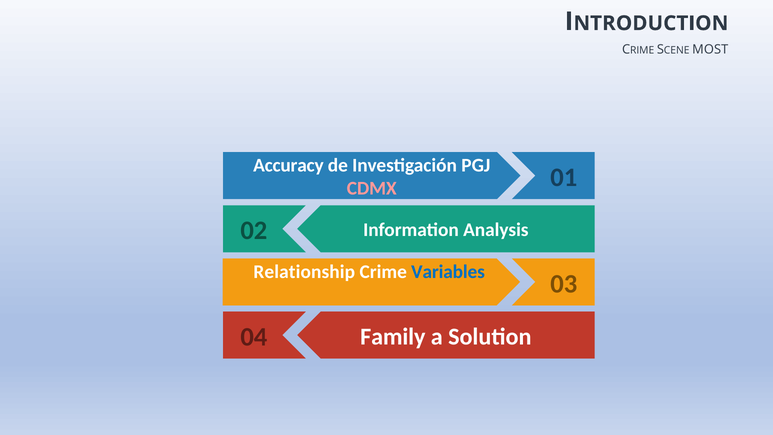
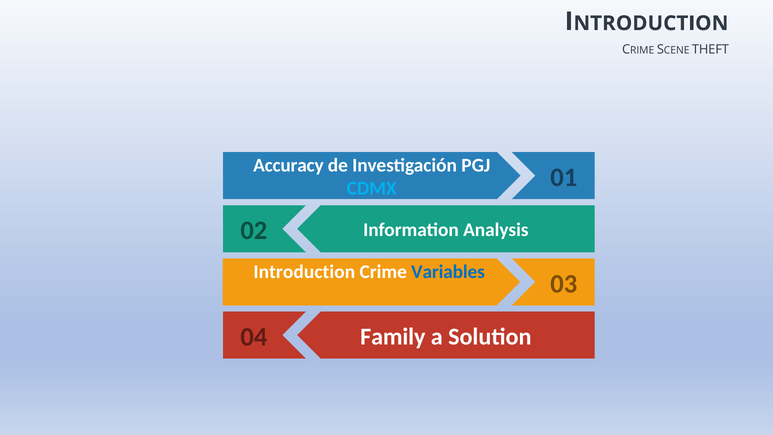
MOST: MOST -> THEFT (710, 49)
CDMX colour: pink -> light blue (372, 188)
Relationship: Relationship -> Introduction (304, 272)
